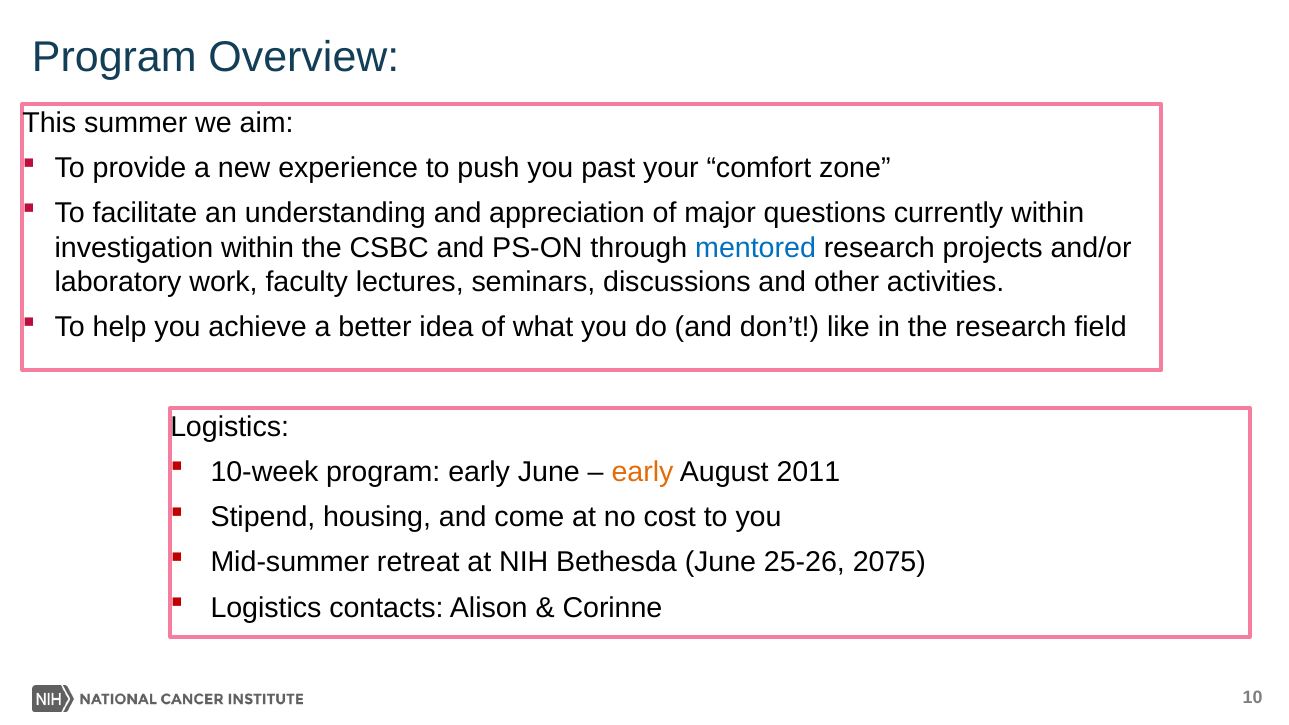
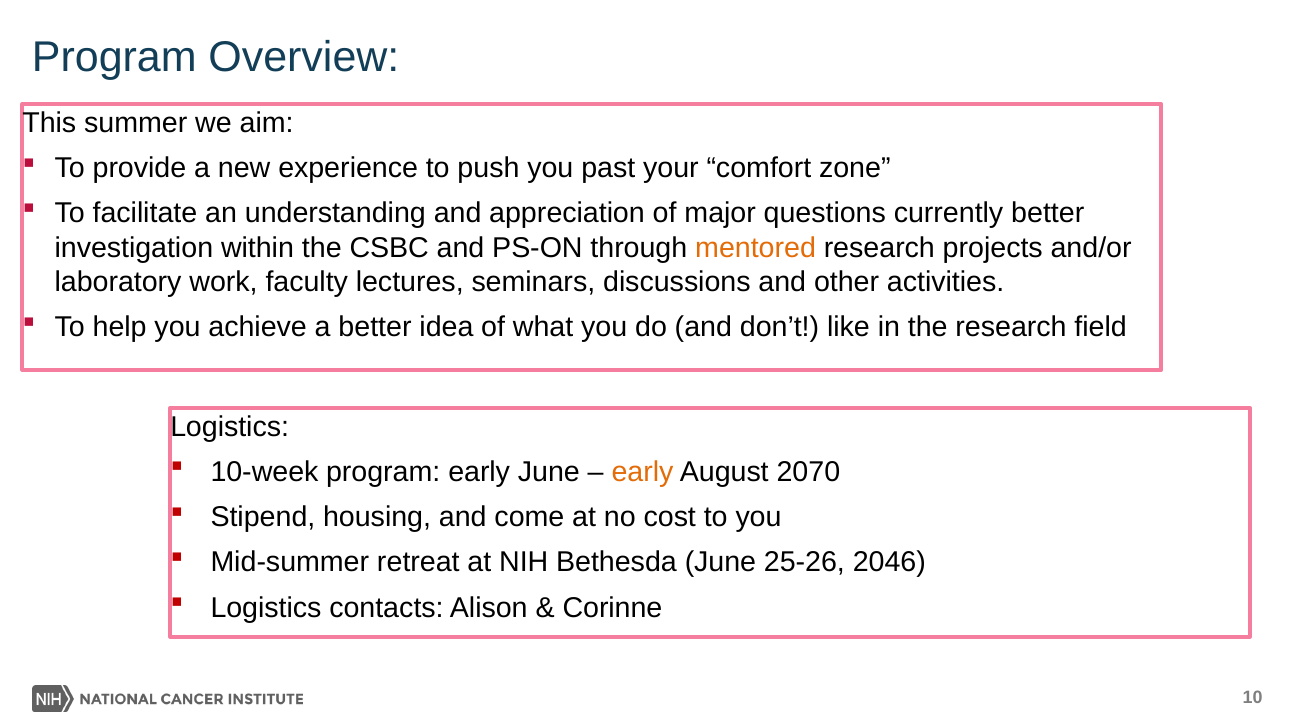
currently within: within -> better (1048, 213)
mentored colour: blue -> orange (756, 248)
2011: 2011 -> 2070 (808, 472)
2075: 2075 -> 2046 (889, 563)
